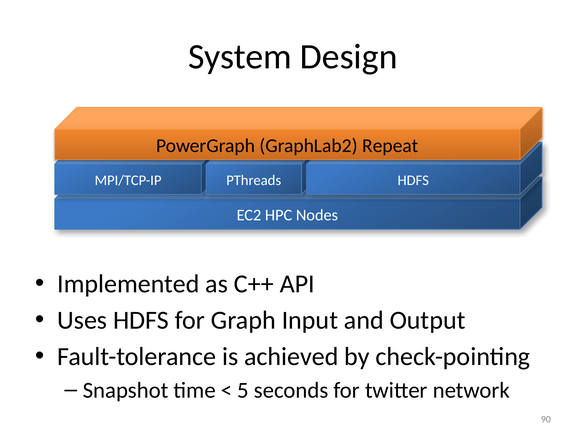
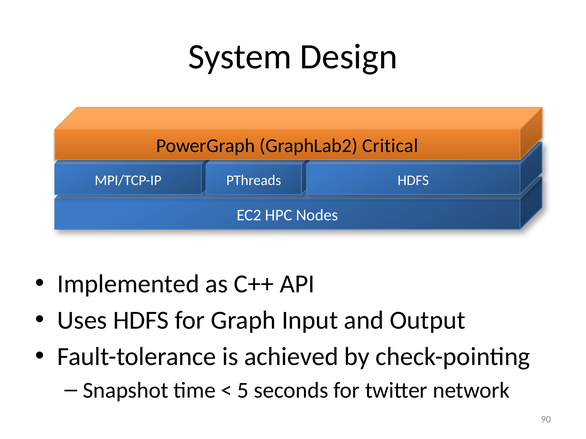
Repeat: Repeat -> Critical (390, 146)
